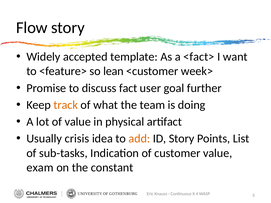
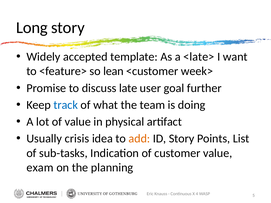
Flow: Flow -> Long (32, 28)
<fact>: <fact> -> <late> (199, 57)
fact: fact -> late (128, 88)
track colour: orange -> blue (66, 105)
constant: constant -> planning (112, 168)
